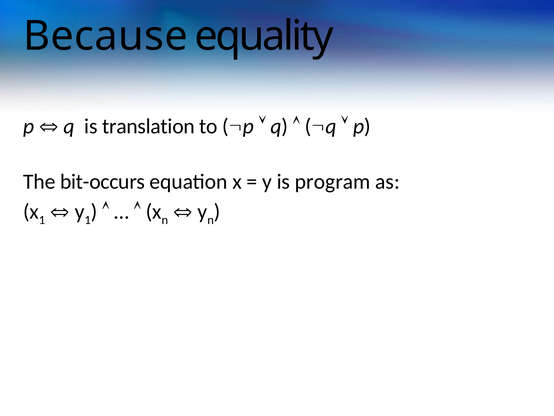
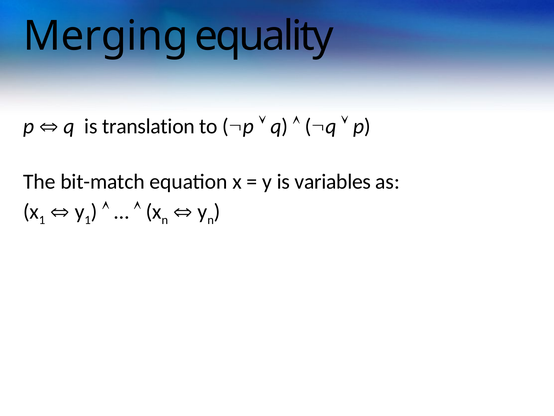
Because: Because -> Merging (106, 36)
bit-occurs: bit-occurs -> bit-match (103, 181)
program: program -> variables (333, 181)
